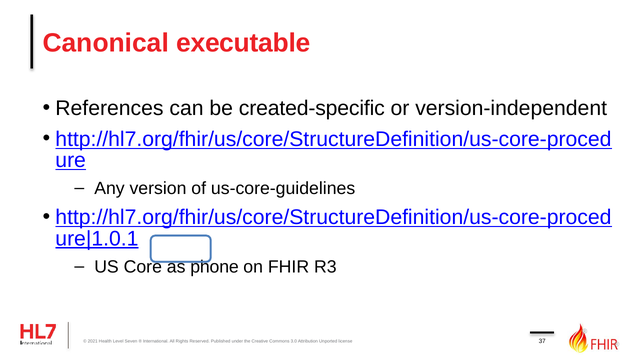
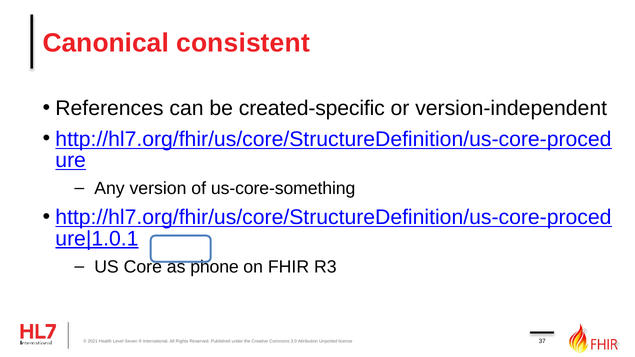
executable: executable -> consistent (243, 43)
us-core-guidelines: us-core-guidelines -> us-core-something (283, 189)
